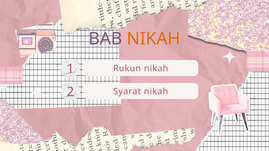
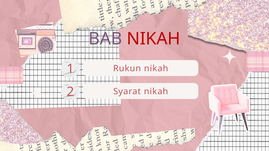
NIKAH colour: orange -> red (154, 39)
